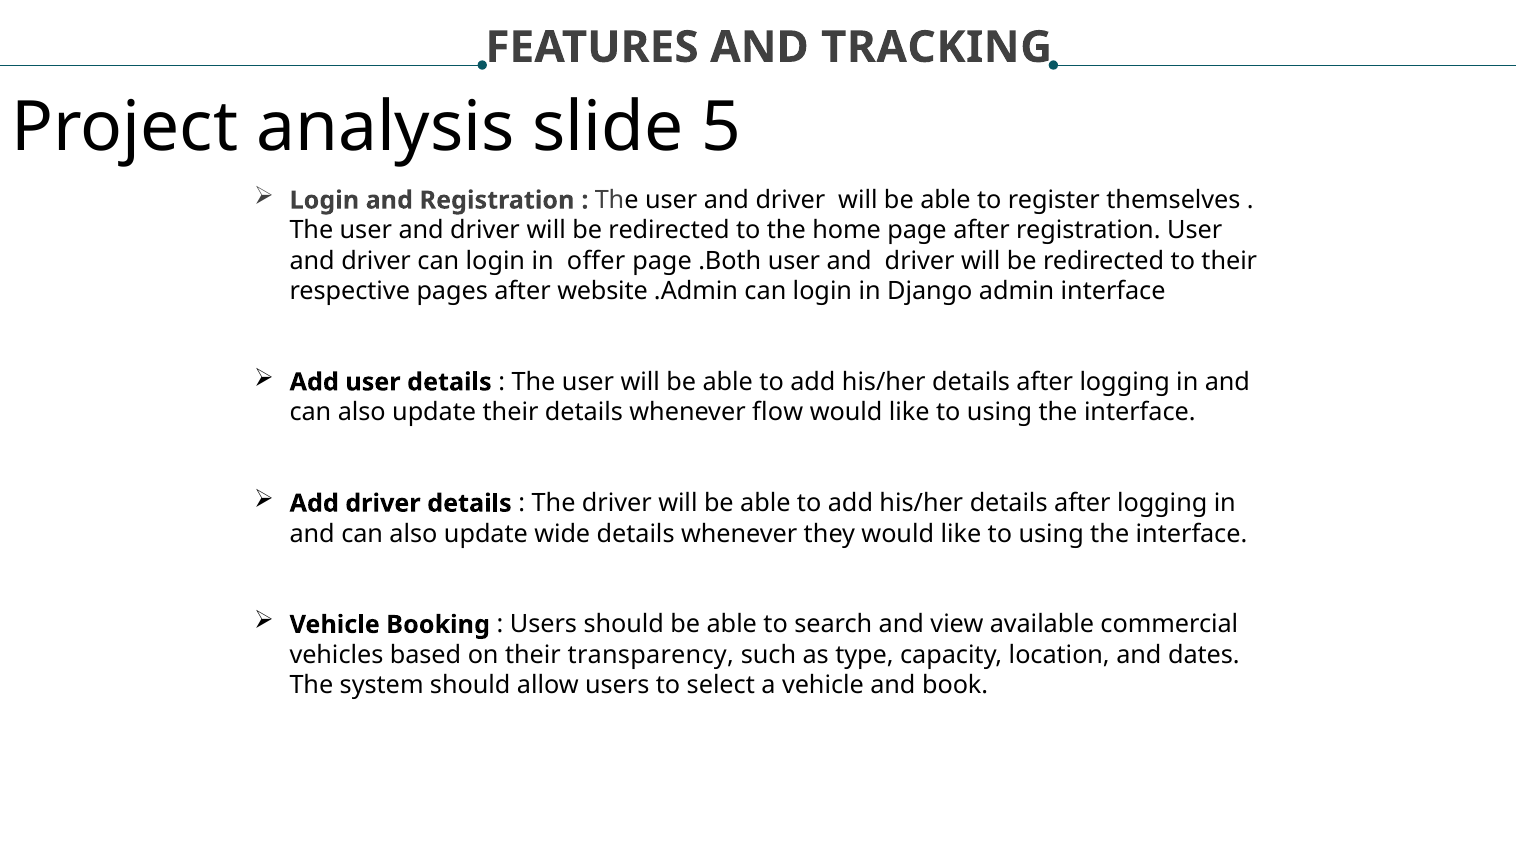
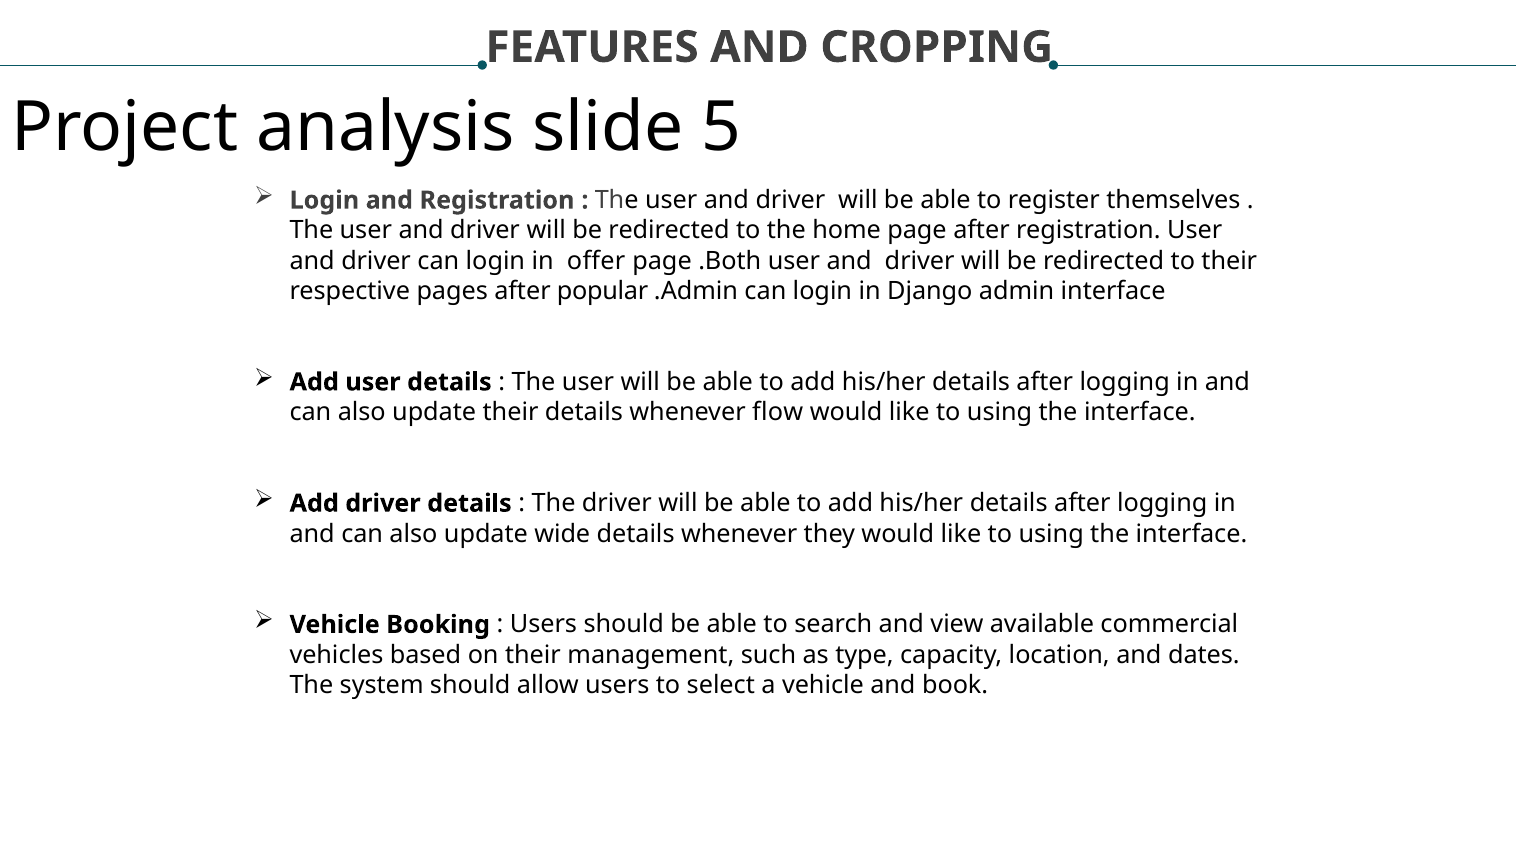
TRACKING: TRACKING -> CROPPING (937, 47)
website: website -> popular (603, 291)
transparency: transparency -> management (651, 655)
